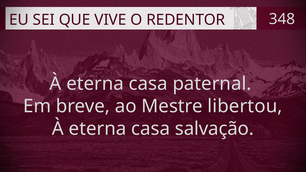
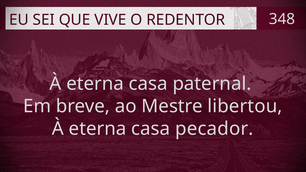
salvação: salvação -> pecador (214, 129)
